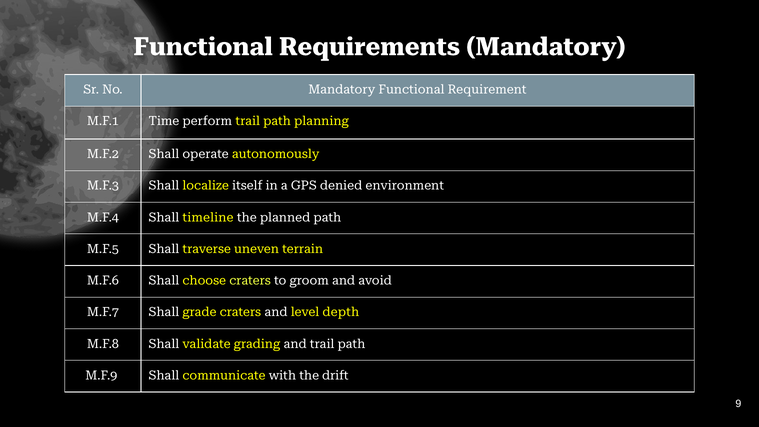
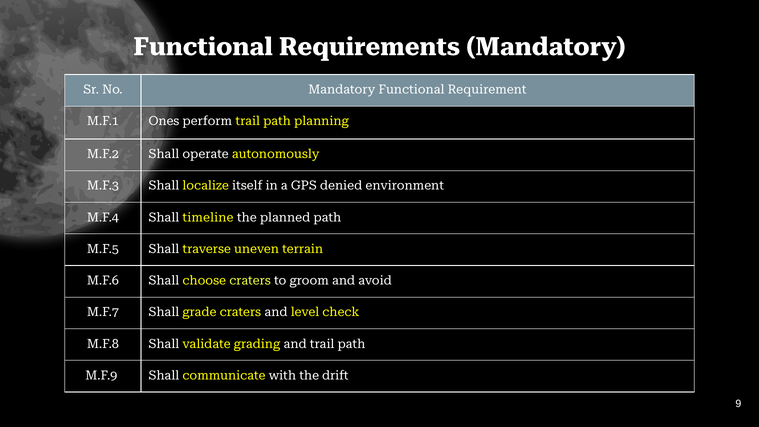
Time: Time -> Ones (164, 121)
depth: depth -> check (341, 312)
